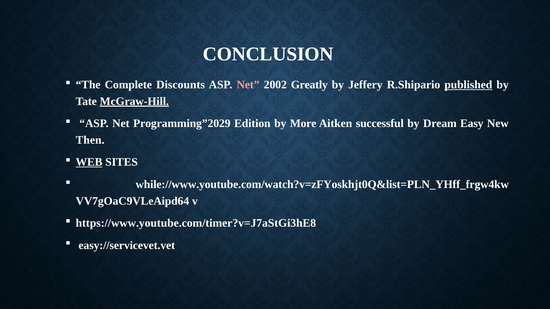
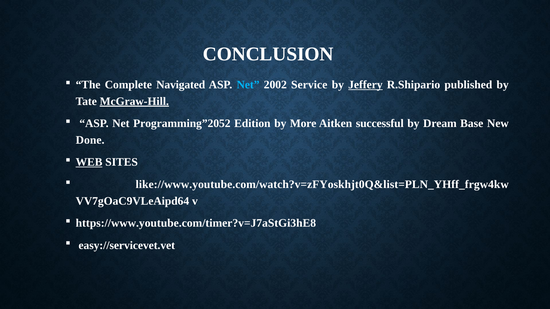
Discounts: Discounts -> Navigated (181, 85)
Net colour: pink -> light blue (248, 85)
Greatly: Greatly -> Service (309, 85)
Jeffery underline: none -> present (365, 85)
published underline: present -> none (468, 85)
Programming”2029: Programming”2029 -> Programming”2052 (182, 124)
Easy: Easy -> Base (472, 124)
Then: Then -> Done (90, 140)
while://www.youtube.com/watch?v=zFYoskhjt0Q&list=PLN_YHff_frgw4kw: while://www.youtube.com/watch?v=zFYoskhjt0Q&list=PLN_YHff_frgw4kw -> like://www.youtube.com/watch?v=zFYoskhjt0Q&list=PLN_YHff_frgw4kw (322, 185)
